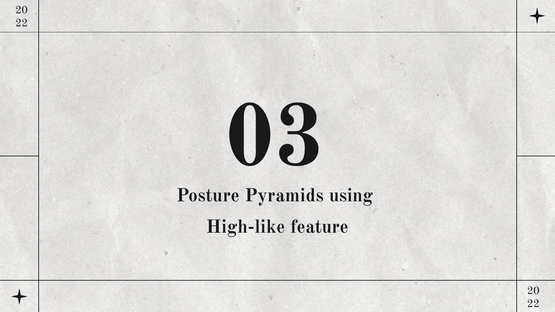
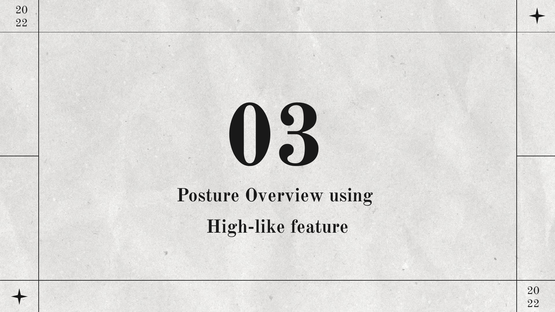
Pyramids: Pyramids -> Overview (284, 196)
